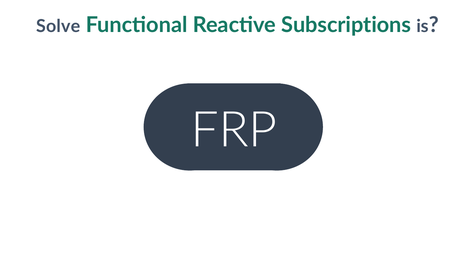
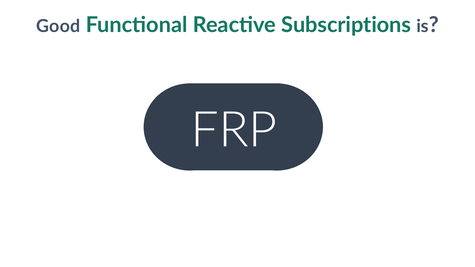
Solve: Solve -> Good (58, 26)
